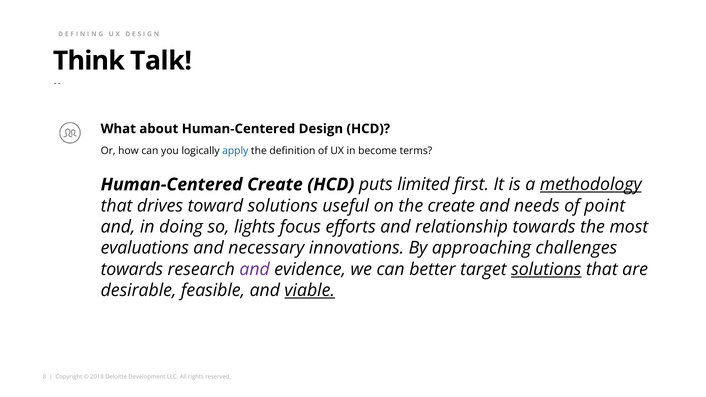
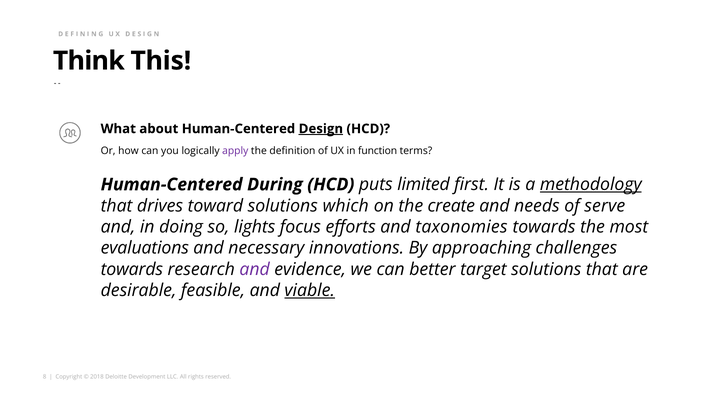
Talk: Talk -> This (161, 61)
Design underline: none -> present (321, 129)
apply colour: blue -> purple (235, 151)
become: become -> function (378, 151)
Human-Centered Create: Create -> During (275, 185)
useful: useful -> which (346, 206)
point: point -> serve (605, 206)
relationship: relationship -> taxonomies (461, 227)
solutions underline: present -> none (546, 269)
